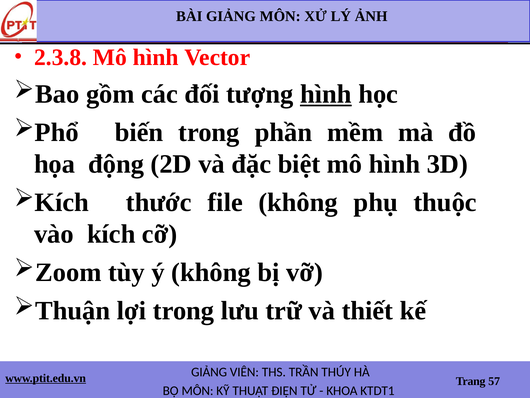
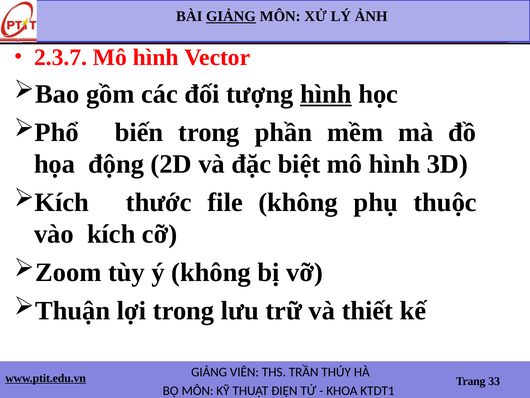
GIẢNG underline: none -> present (231, 16)
2.3.8: 2.3.8 -> 2.3.7 (61, 57)
57: 57 -> 33 (494, 381)
